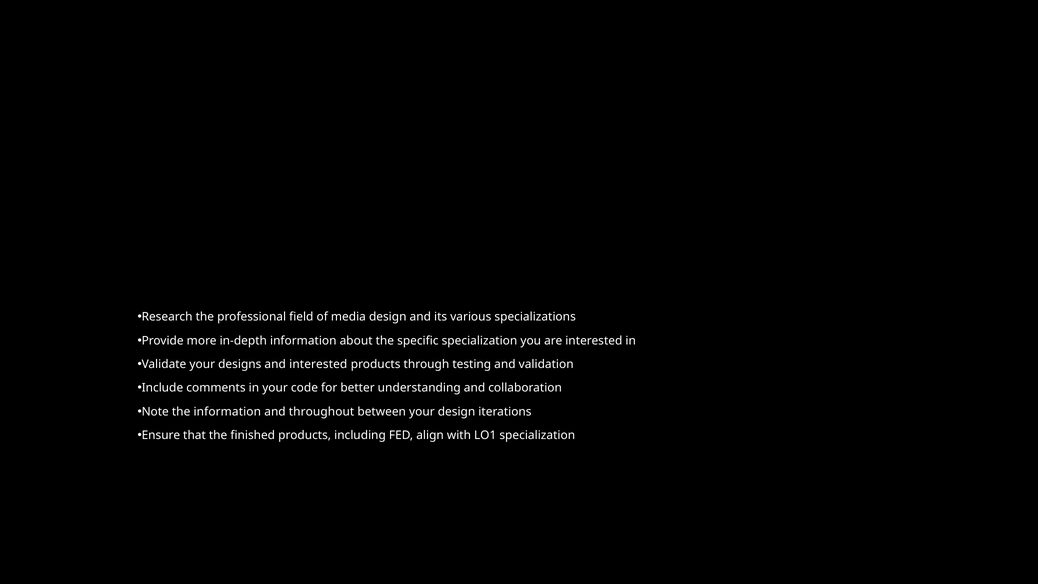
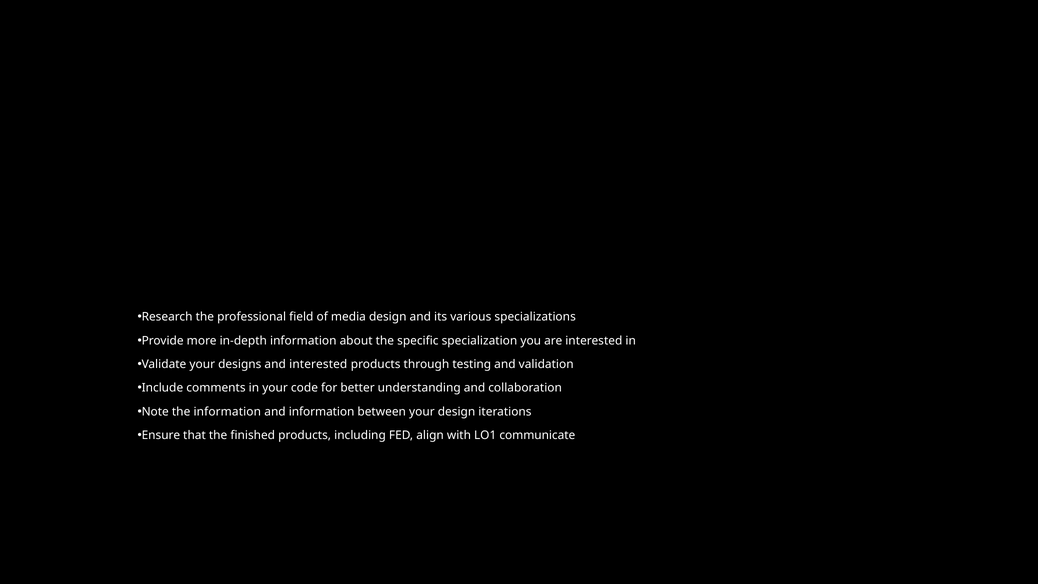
and throughout: throughout -> information (322, 412)
LO1 specialization: specialization -> communicate (537, 435)
